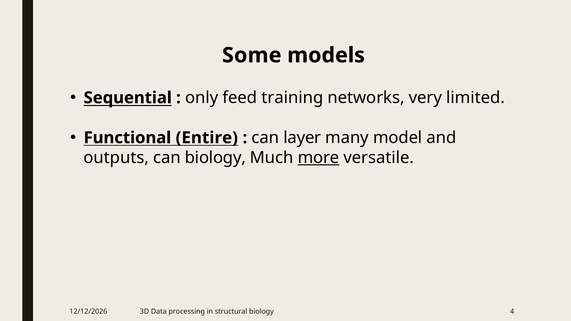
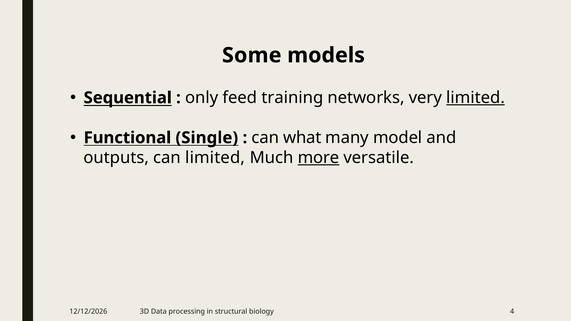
limited underline: none -> present (476, 98)
Entire: Entire -> Single (207, 138)
layer: layer -> what (302, 138)
can biology: biology -> limited (215, 158)
